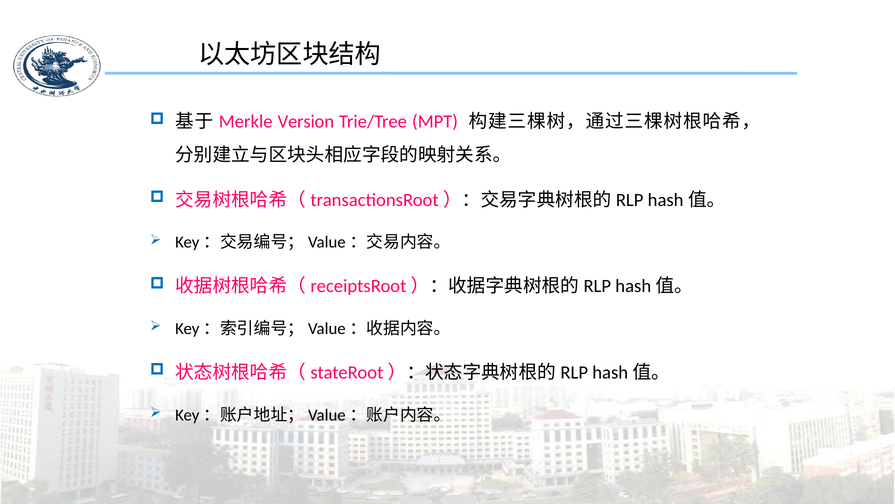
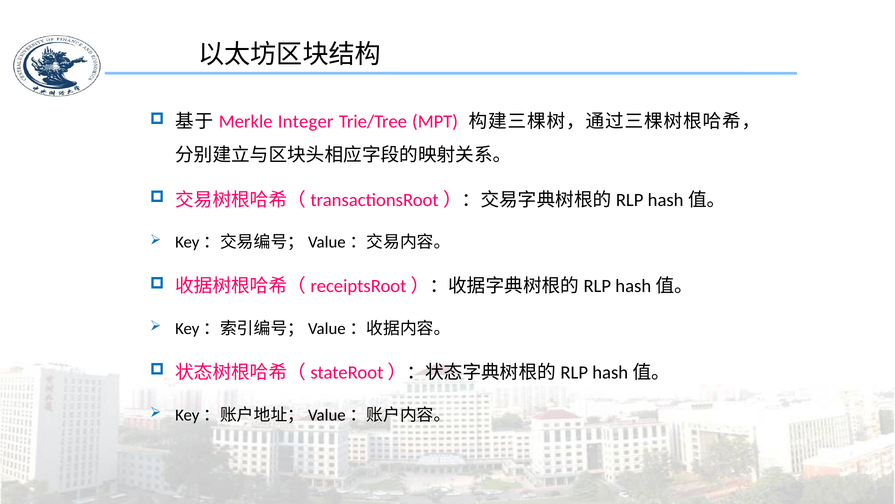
Version: Version -> Integer (306, 121)
